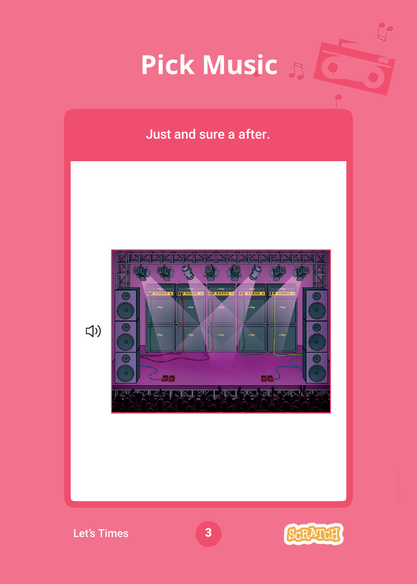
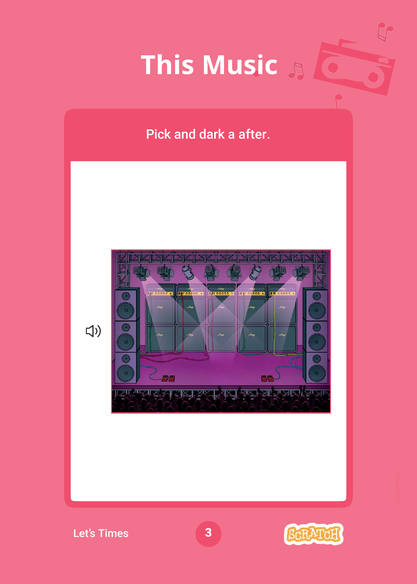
Pick: Pick -> This (167, 65)
Just: Just -> Pick (158, 134)
sure: sure -> dark (212, 134)
